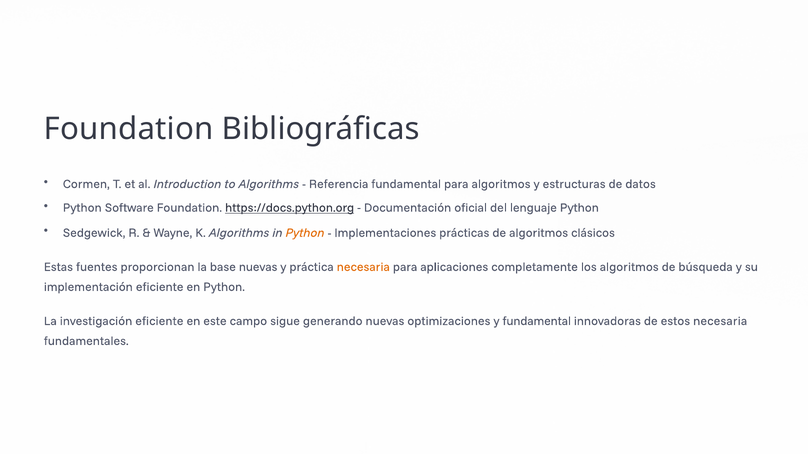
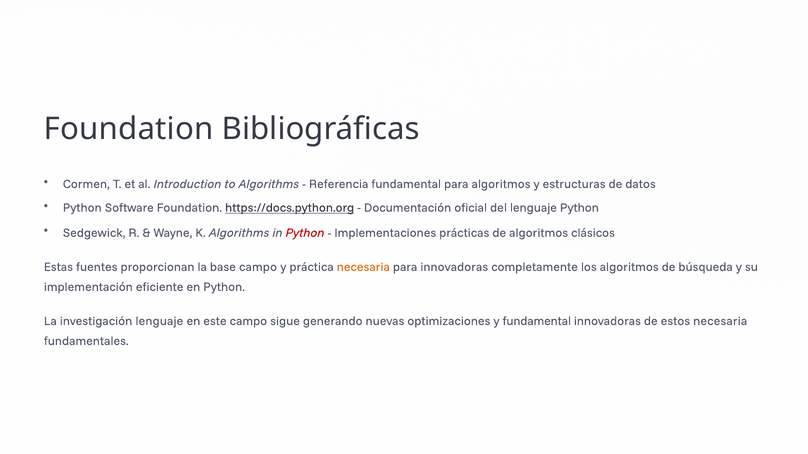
Python colour: orange -> red (305, 233)
base nuevas: nuevas -> campo (258, 267)
para aplicaciones: aplicaciones -> innovadoras (454, 267)
investigación eficiente: eficiente -> lenguaje (159, 321)
